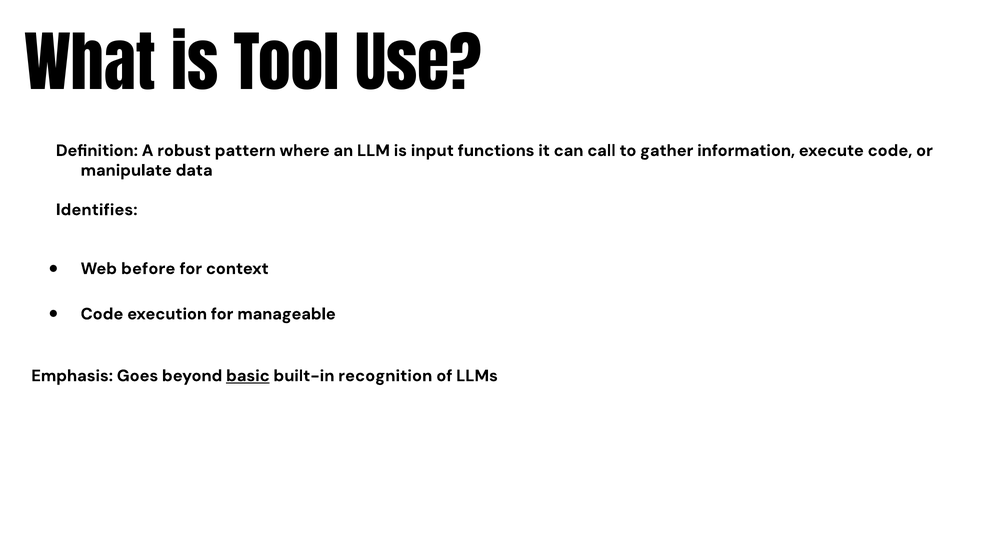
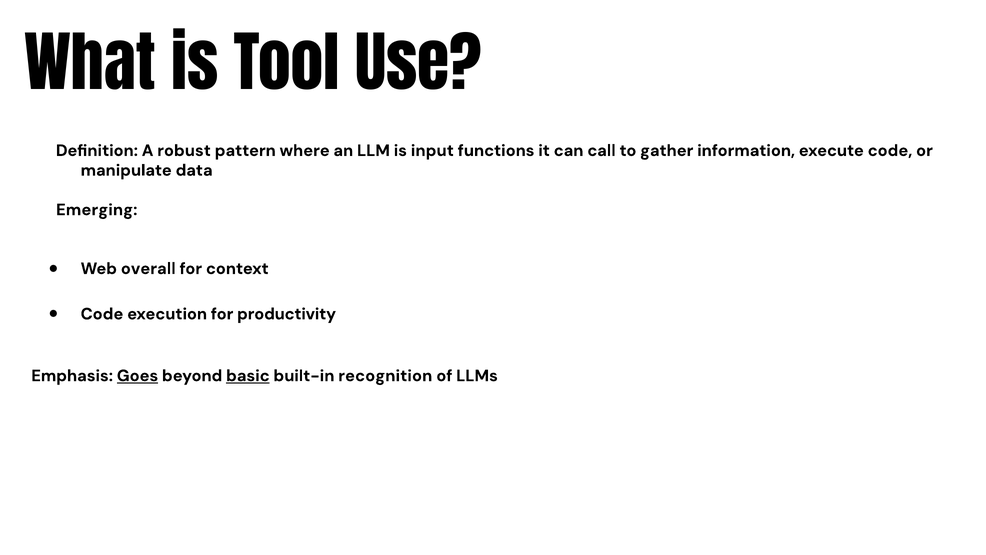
Identifies: Identifies -> Emerging (97, 210)
before: before -> overall (148, 268)
manageable: manageable -> productivity (287, 314)
Goes underline: none -> present (138, 376)
